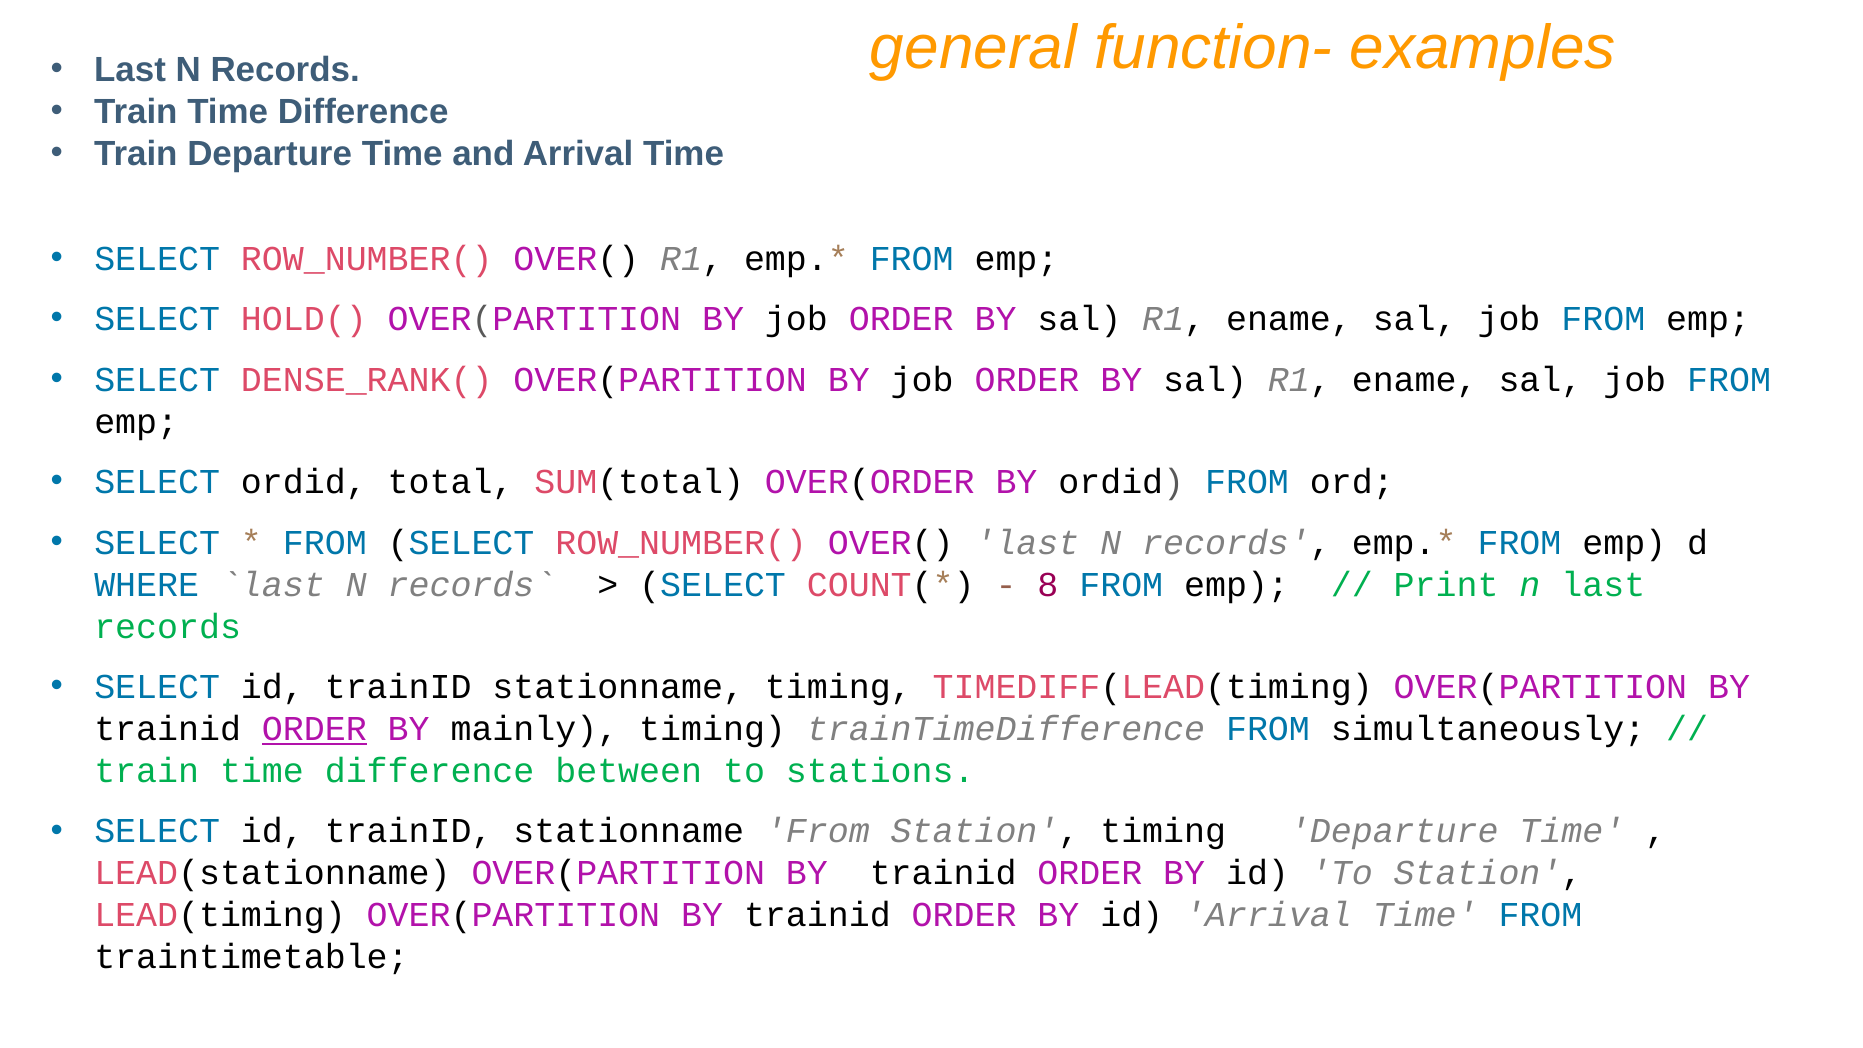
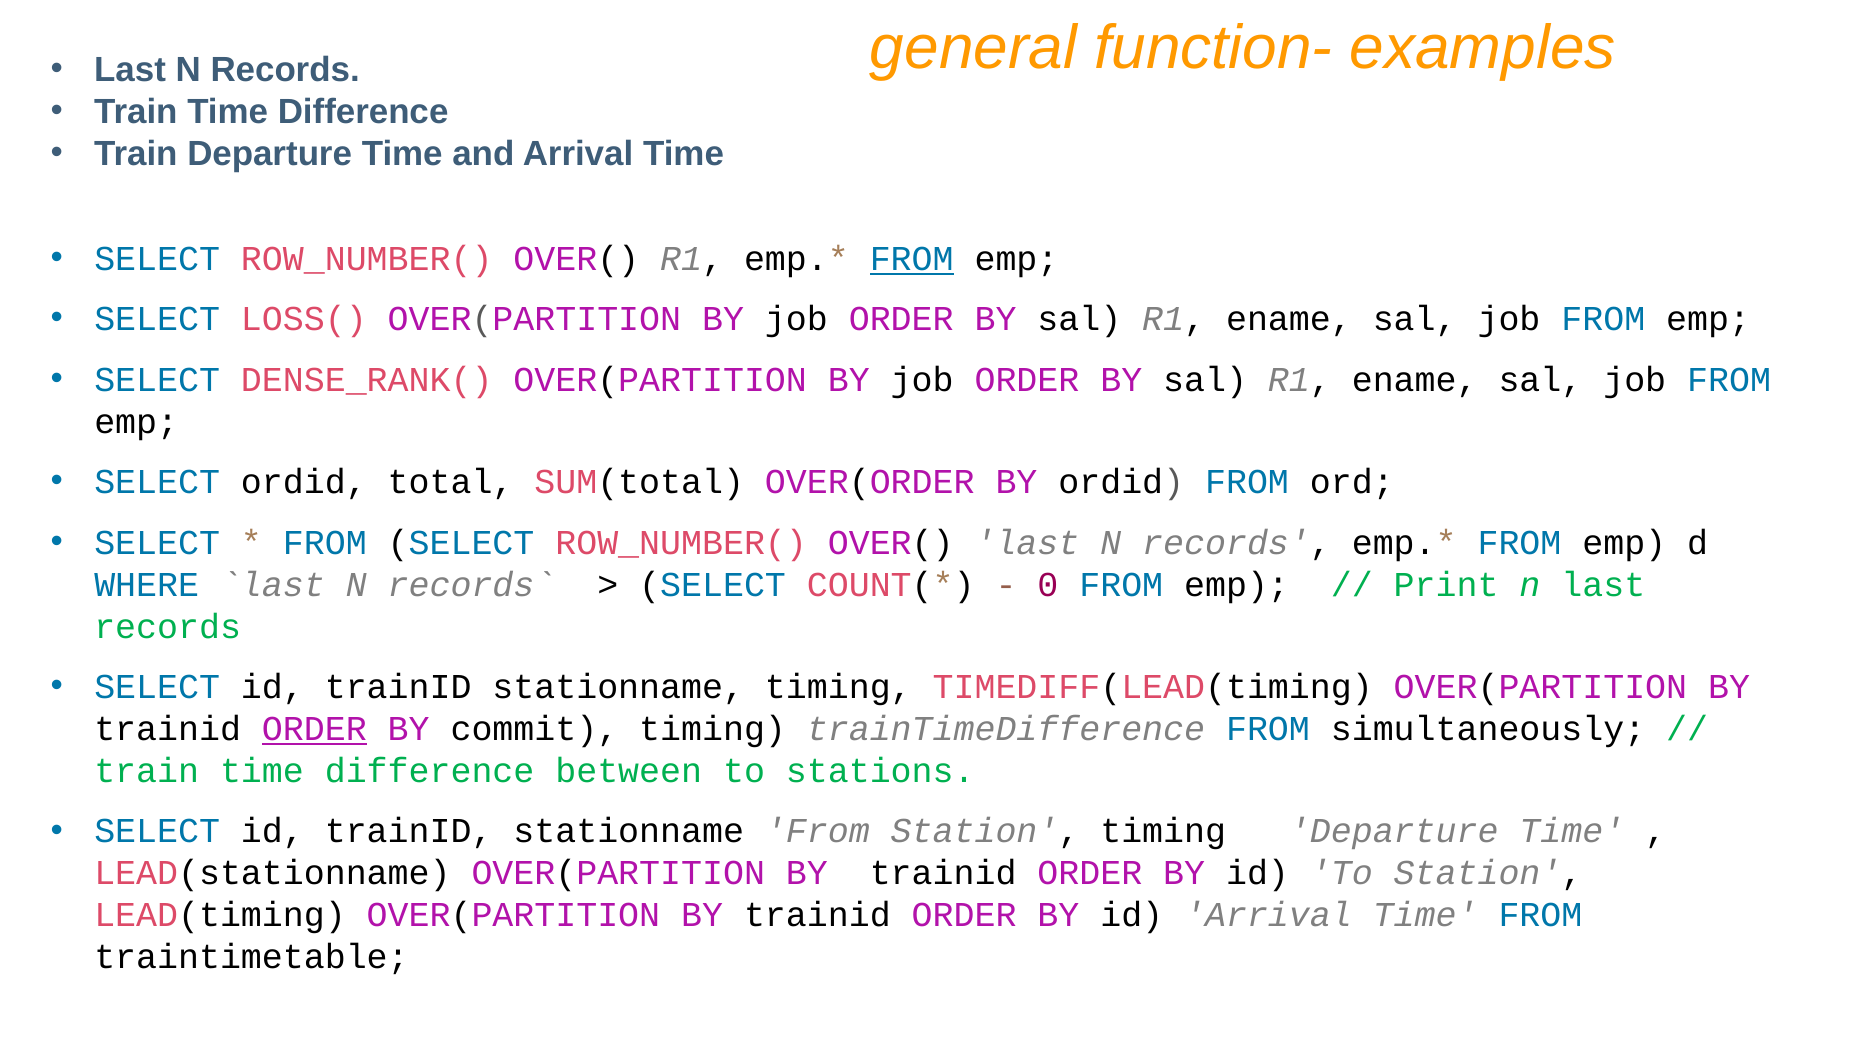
FROM underline: none -> present (912, 259)
HOLD(: HOLD( -> LOSS( (304, 319)
8: 8 -> 0 (1048, 585)
mainly: mainly -> commit (534, 729)
